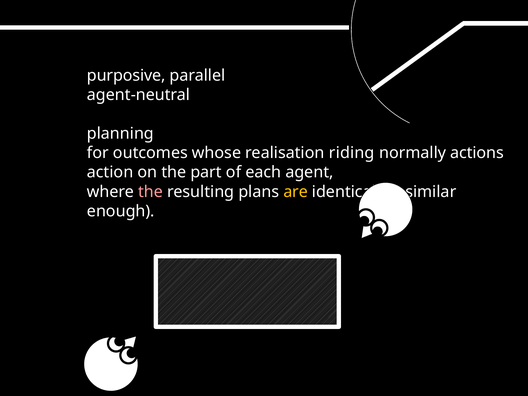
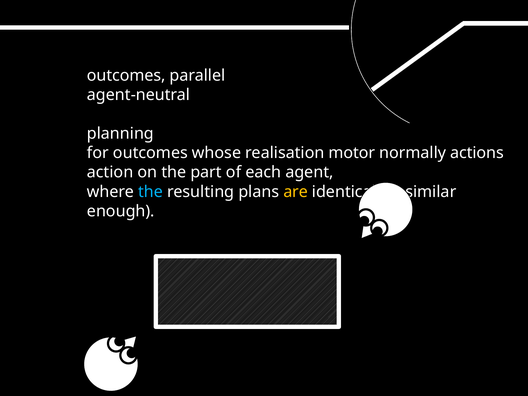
purposive: purposive -> outcomes (126, 76)
realisation riding: riding -> motor (352, 153)
the colour: pink -> light blue (151, 192)
